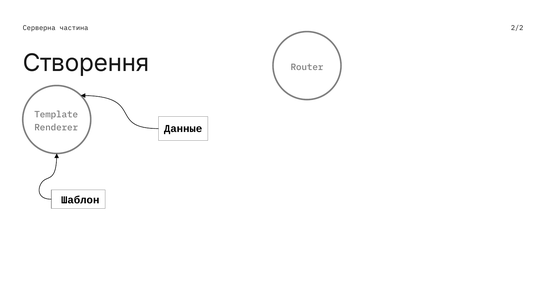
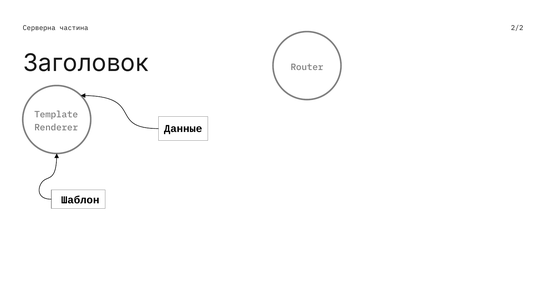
Створення: Створення -> Заголовок (86, 63)
